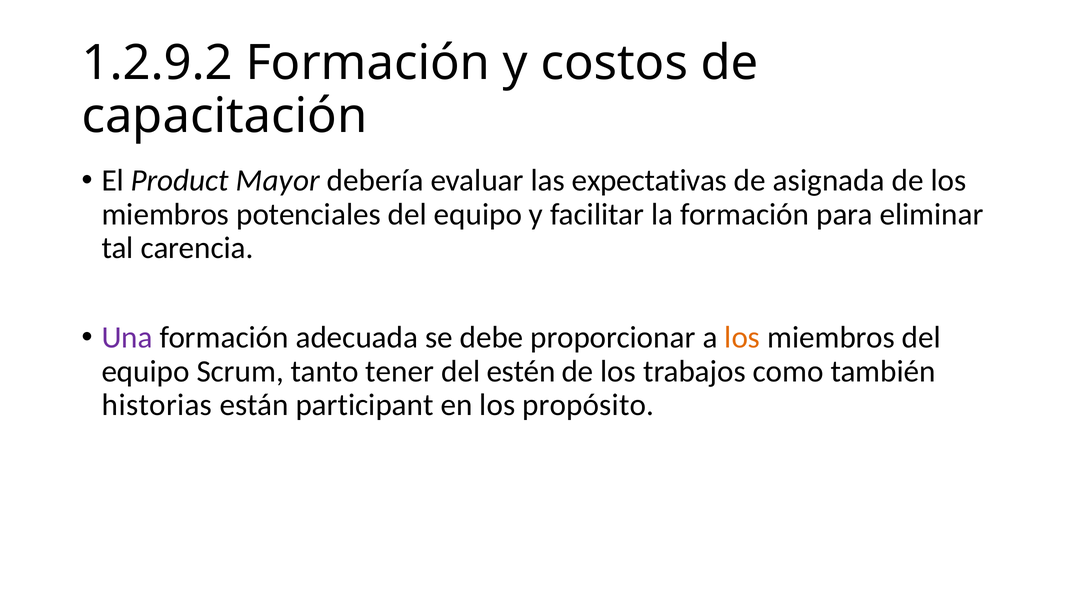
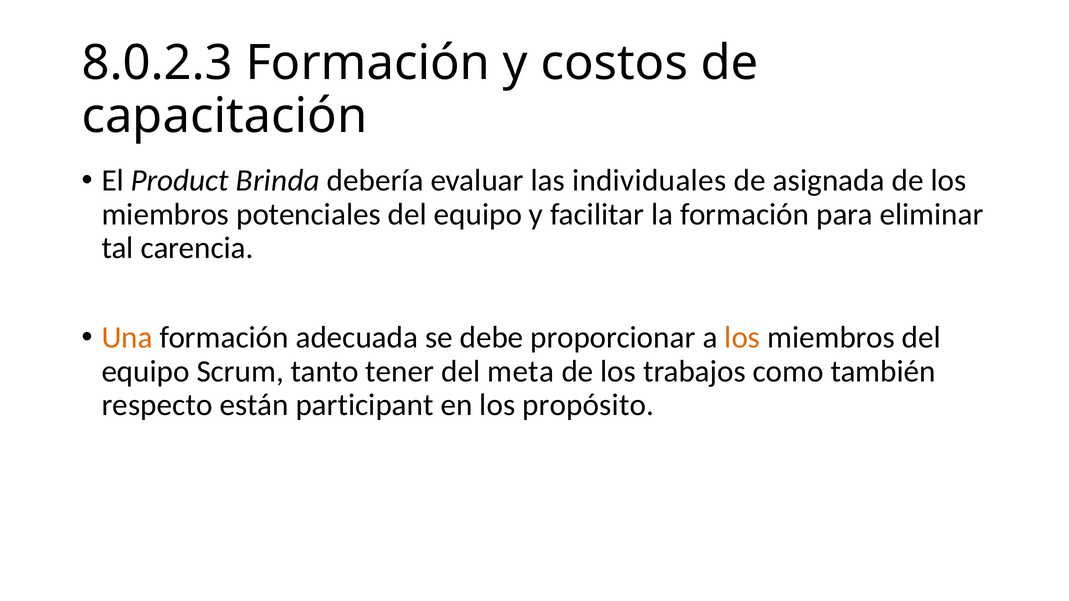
1.2.9.2: 1.2.9.2 -> 8.0.2.3 (157, 63)
Mayor: Mayor -> Brinda (278, 181)
expectativas: expectativas -> individuales (649, 181)
Una colour: purple -> orange (127, 338)
estén: estén -> meta (521, 371)
historias: historias -> respecto (157, 405)
